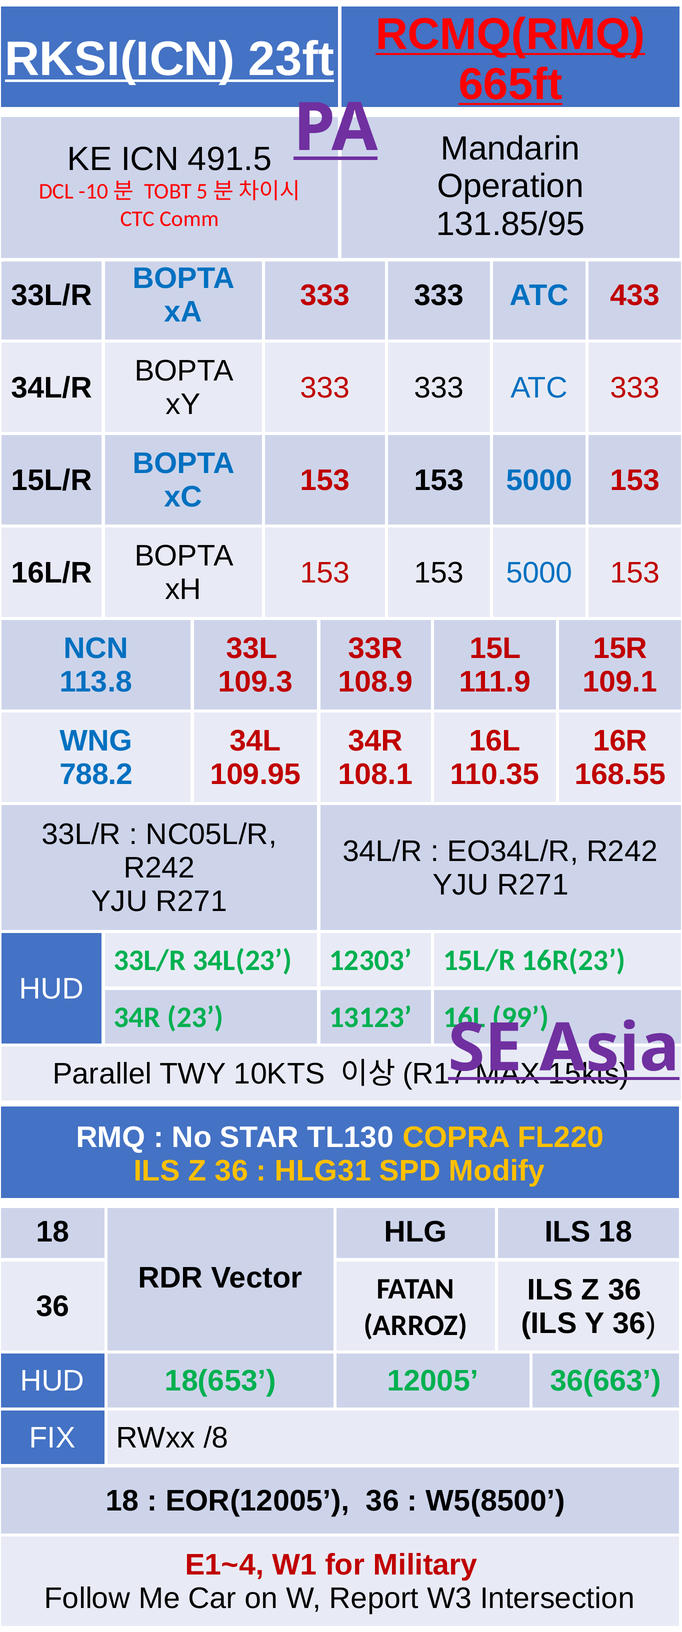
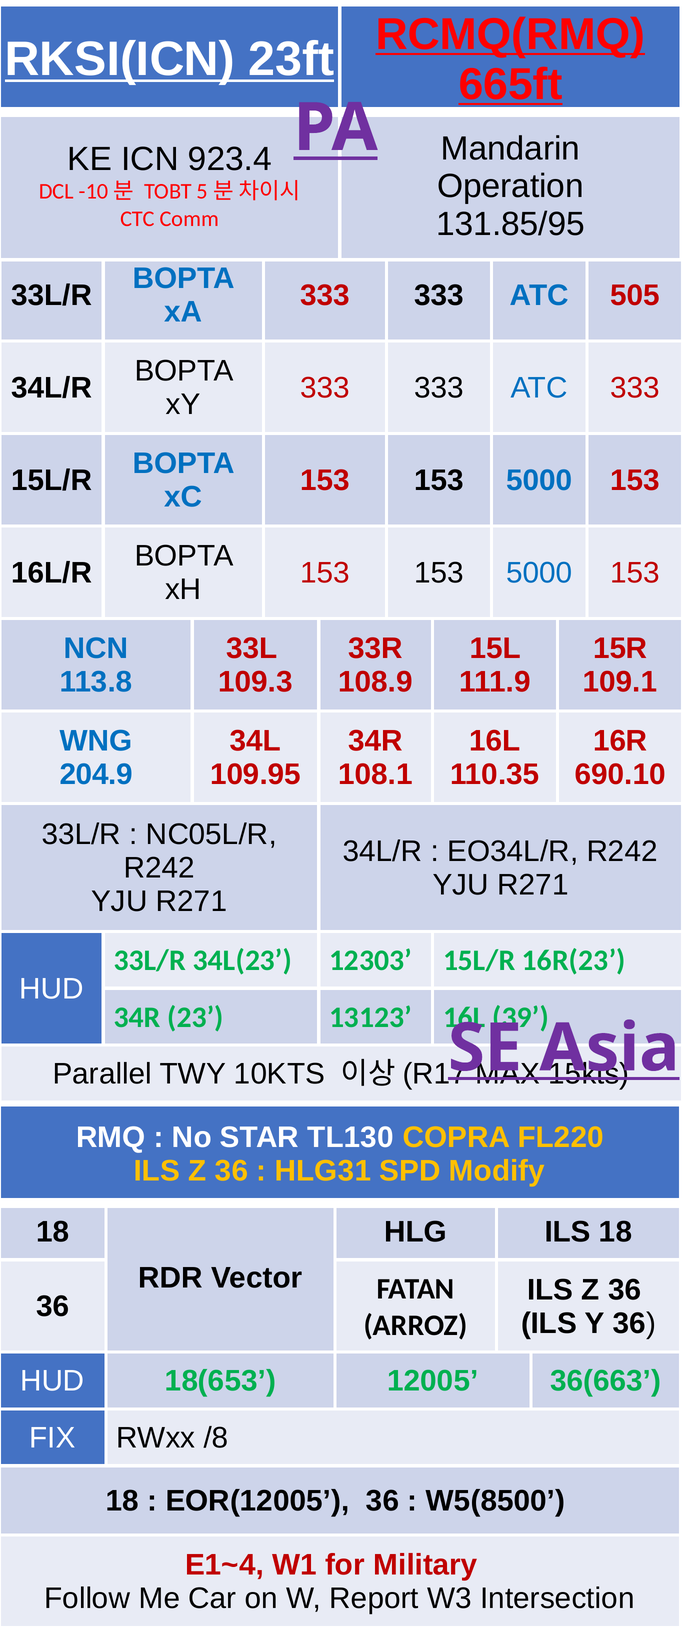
491.5: 491.5 -> 923.4 (230, 159)
433: 433 -> 505 (635, 295)
788.2: 788.2 -> 204.9 (96, 774)
168.55: 168.55 -> 690.10 (620, 774)
99: 99 -> 39 (521, 1017)
